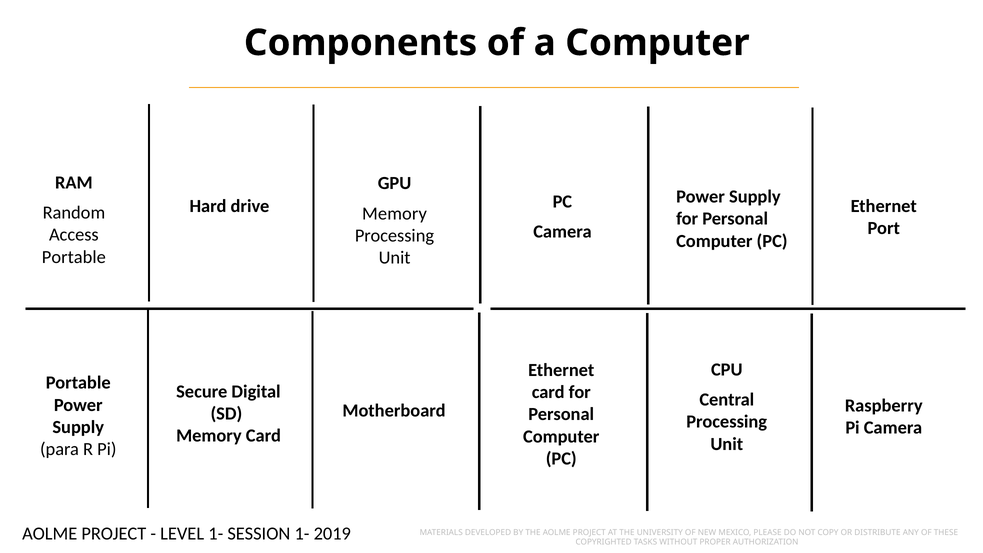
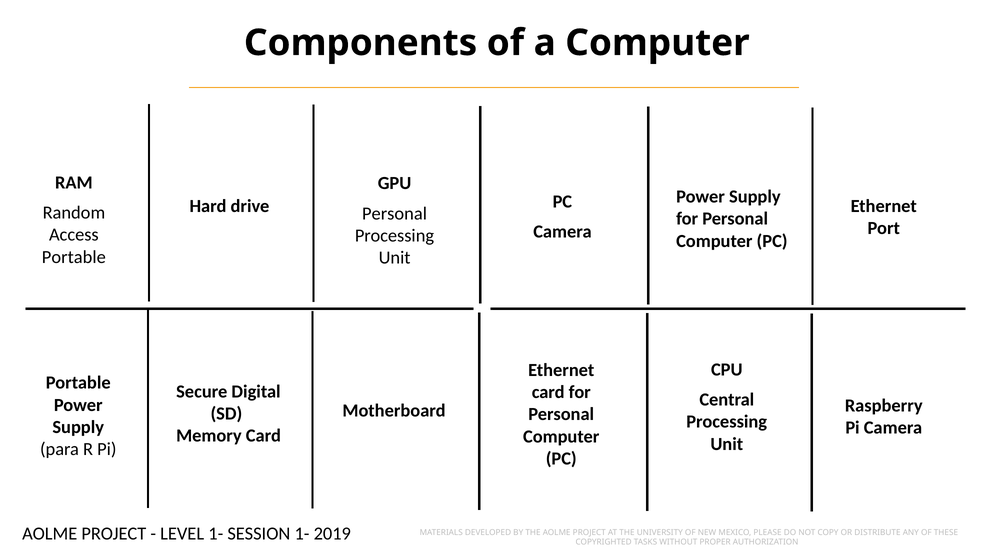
Memory: Memory -> Personal (395, 214)
